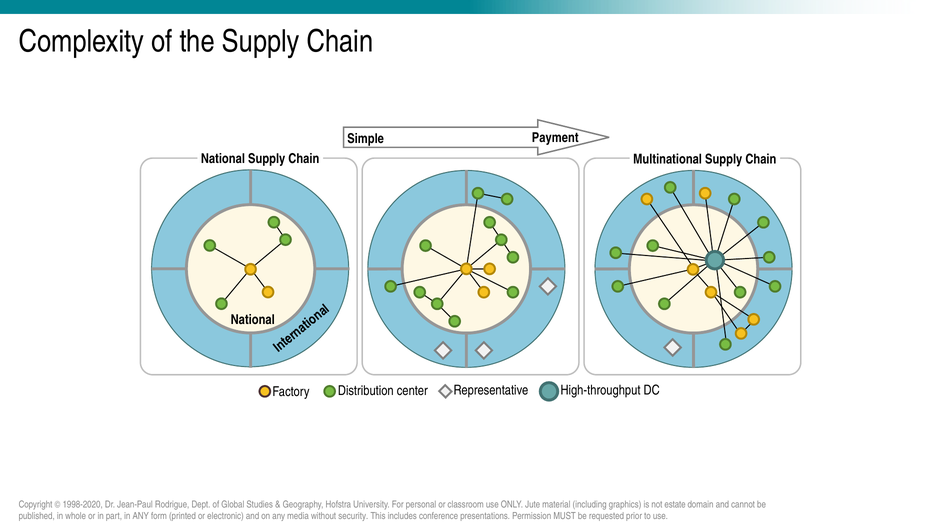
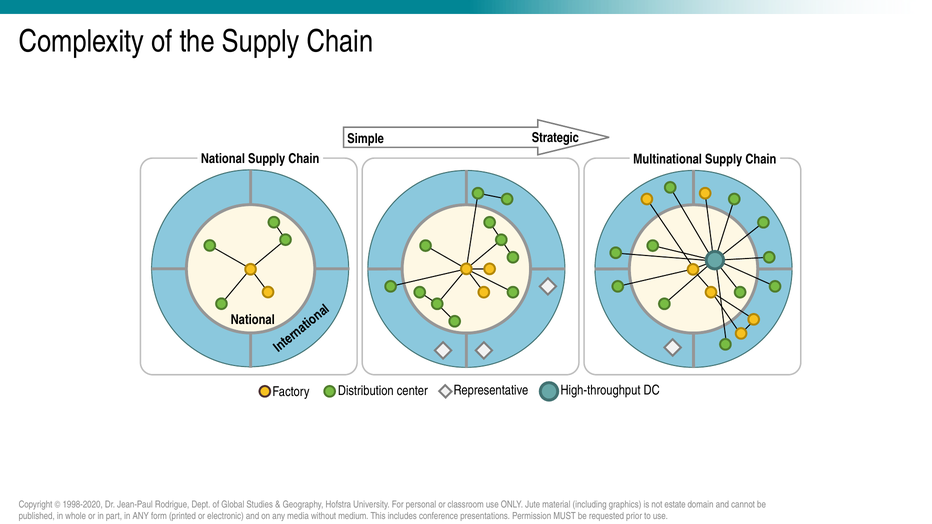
Payment: Payment -> Strategic (555, 138)
security: security -> medium (353, 516)
